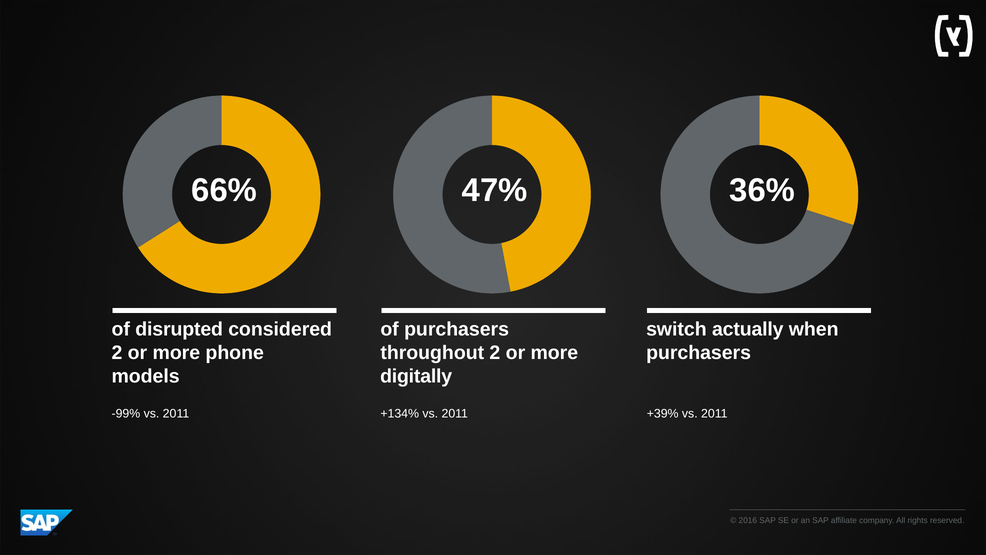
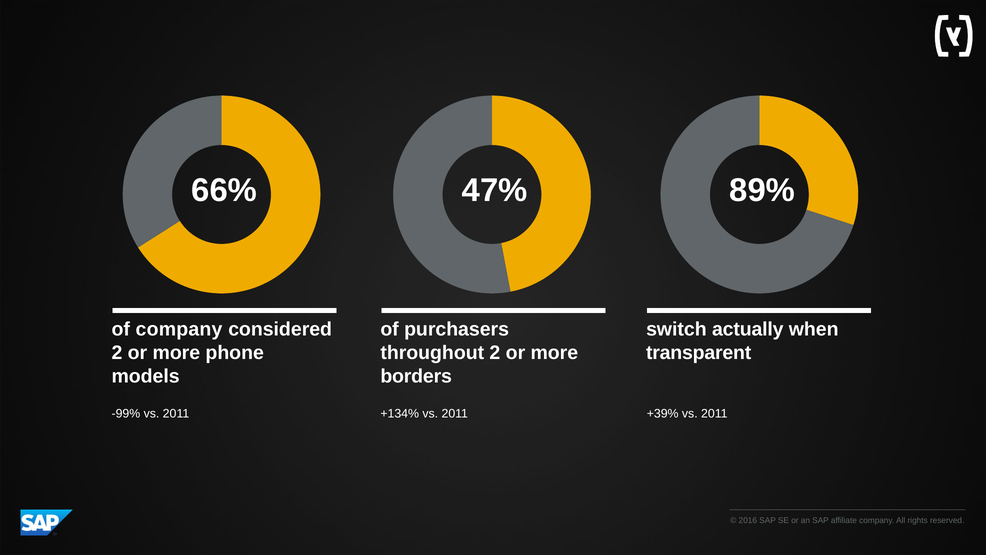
36%: 36% -> 89% (762, 190)
of disrupted: disrupted -> company (179, 329)
purchasers: purchasers -> transparent (699, 353)
digitally: digitally -> borders (416, 376)
